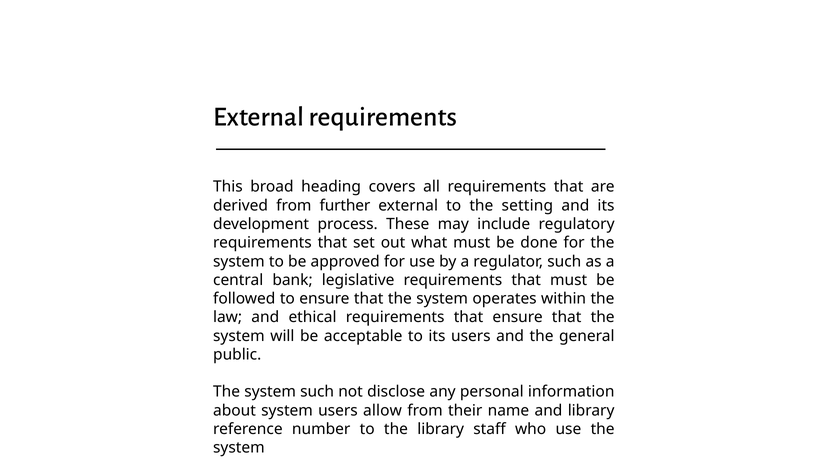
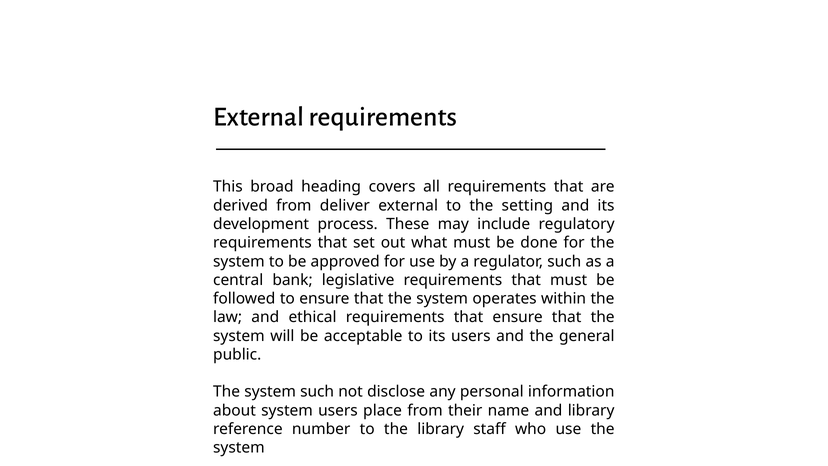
further: further -> deliver (345, 205)
allow: allow -> place (383, 410)
